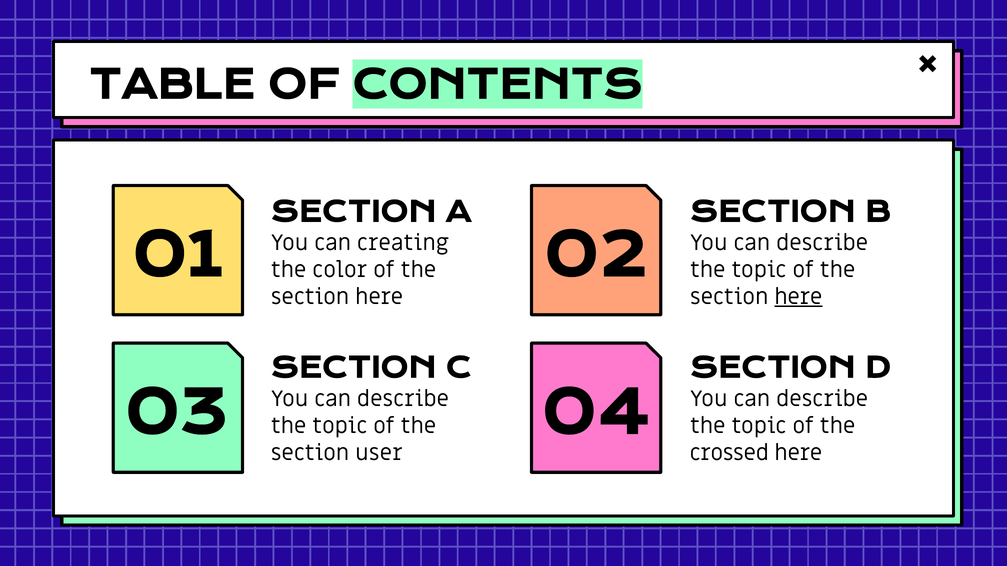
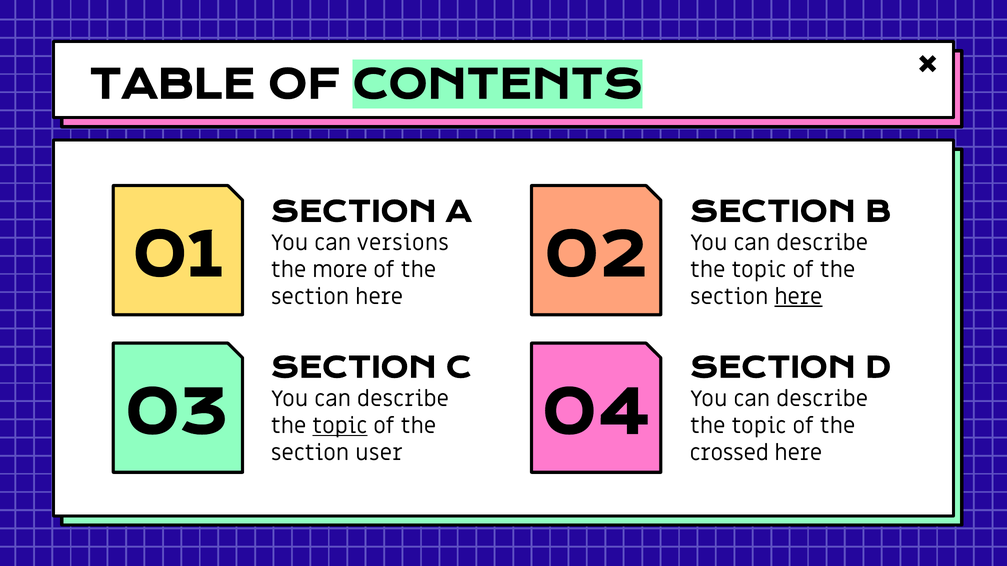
creating: creating -> versions (403, 243)
color: color -> more (340, 270)
topic underline: none -> present (340, 426)
